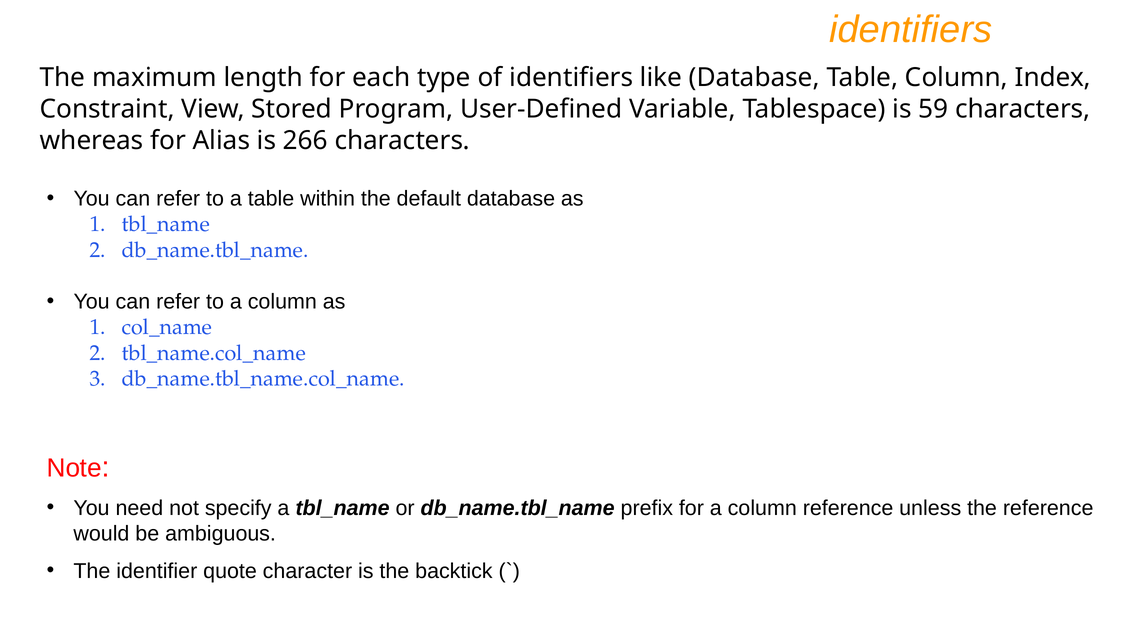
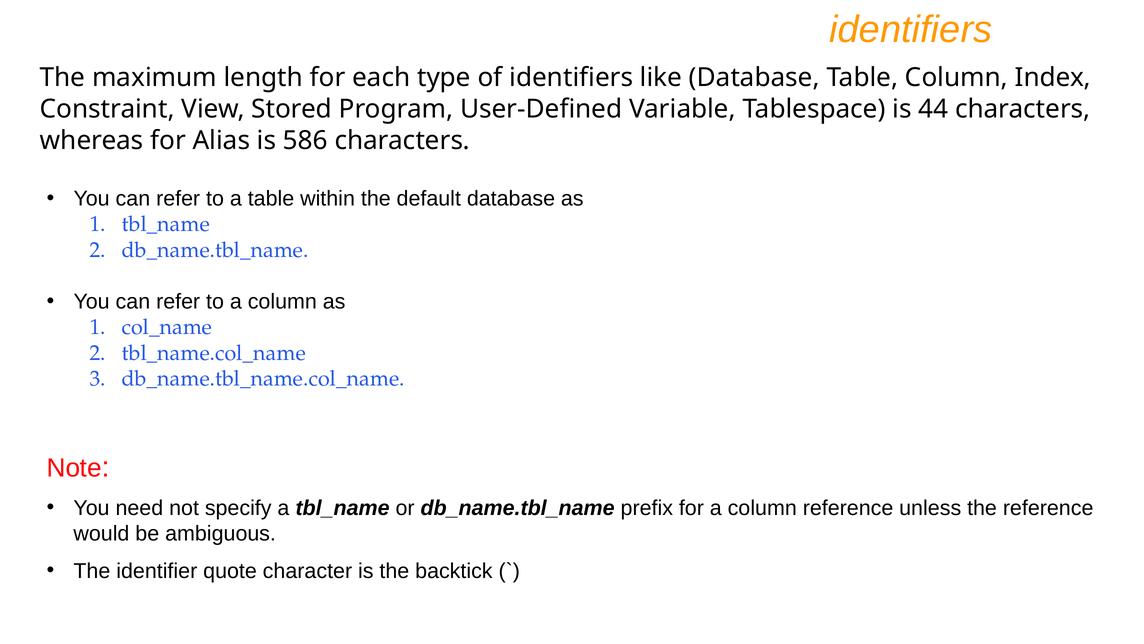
59: 59 -> 44 (933, 109)
266: 266 -> 586 (305, 140)
